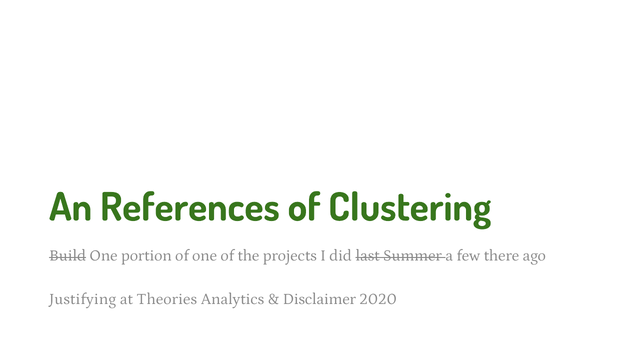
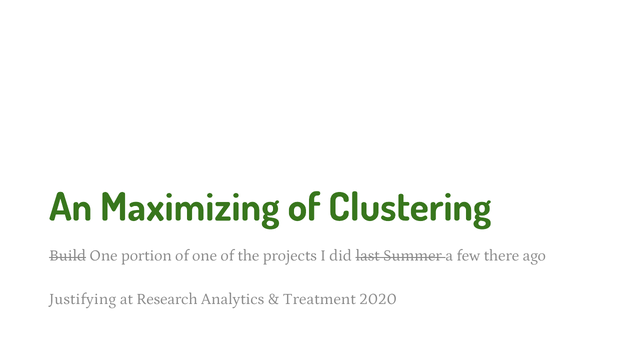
References: References -> Maximizing (190, 208)
Theories: Theories -> Research (167, 299)
Disclaimer: Disclaimer -> Treatment (319, 299)
